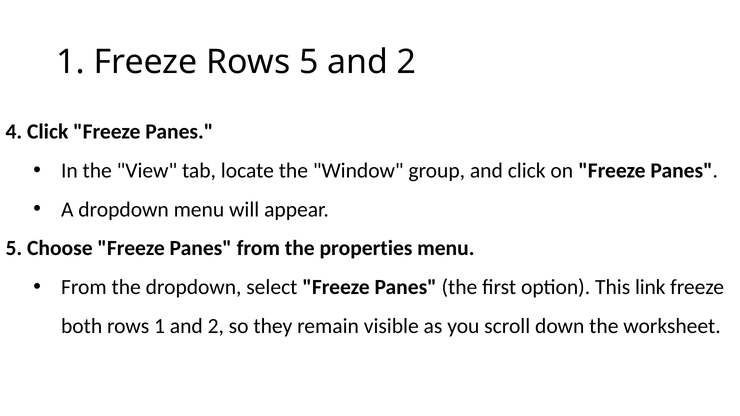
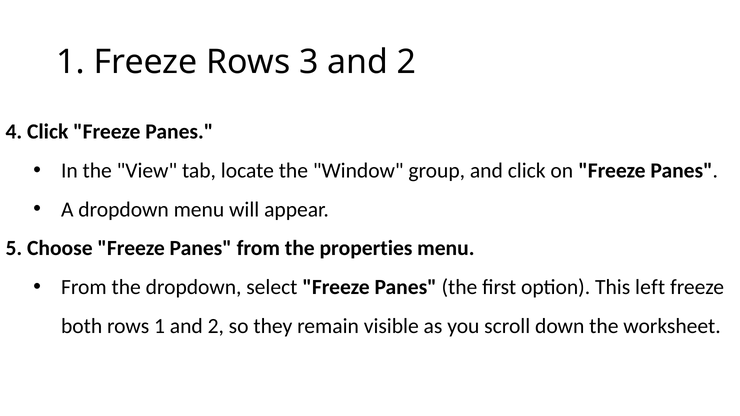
Rows 5: 5 -> 3 (309, 62)
link: link -> left (650, 287)
